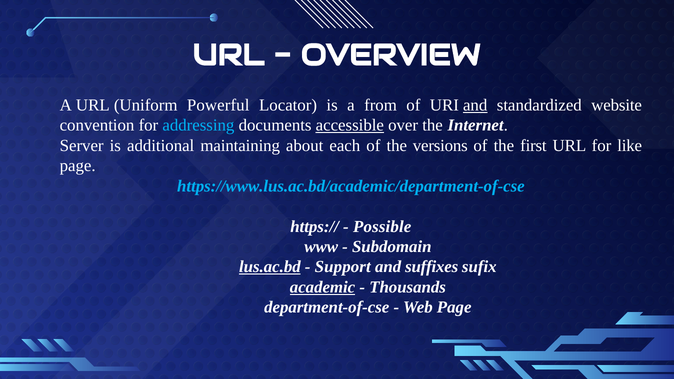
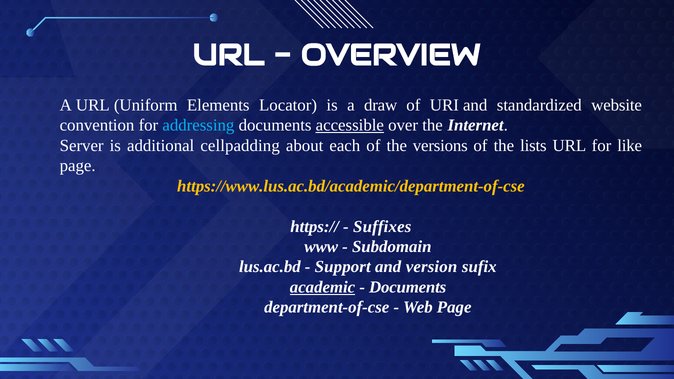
Powerful: Powerful -> Elements (218, 105)
from: from -> draw (381, 105)
and underline: present -> none (475, 105)
maintaining: maintaining -> cellpadding (240, 146)
first: first -> lists (533, 146)
https://www.lus.ac.bd/academic/department-of-cse colour: light blue -> yellow (351, 186)
Possible: Possible -> Suffixes (382, 227)
lus.ac.bd underline: present -> none (270, 267)
suffixes: suffixes -> version (432, 267)
Thousands: Thousands -> Documents (408, 287)
